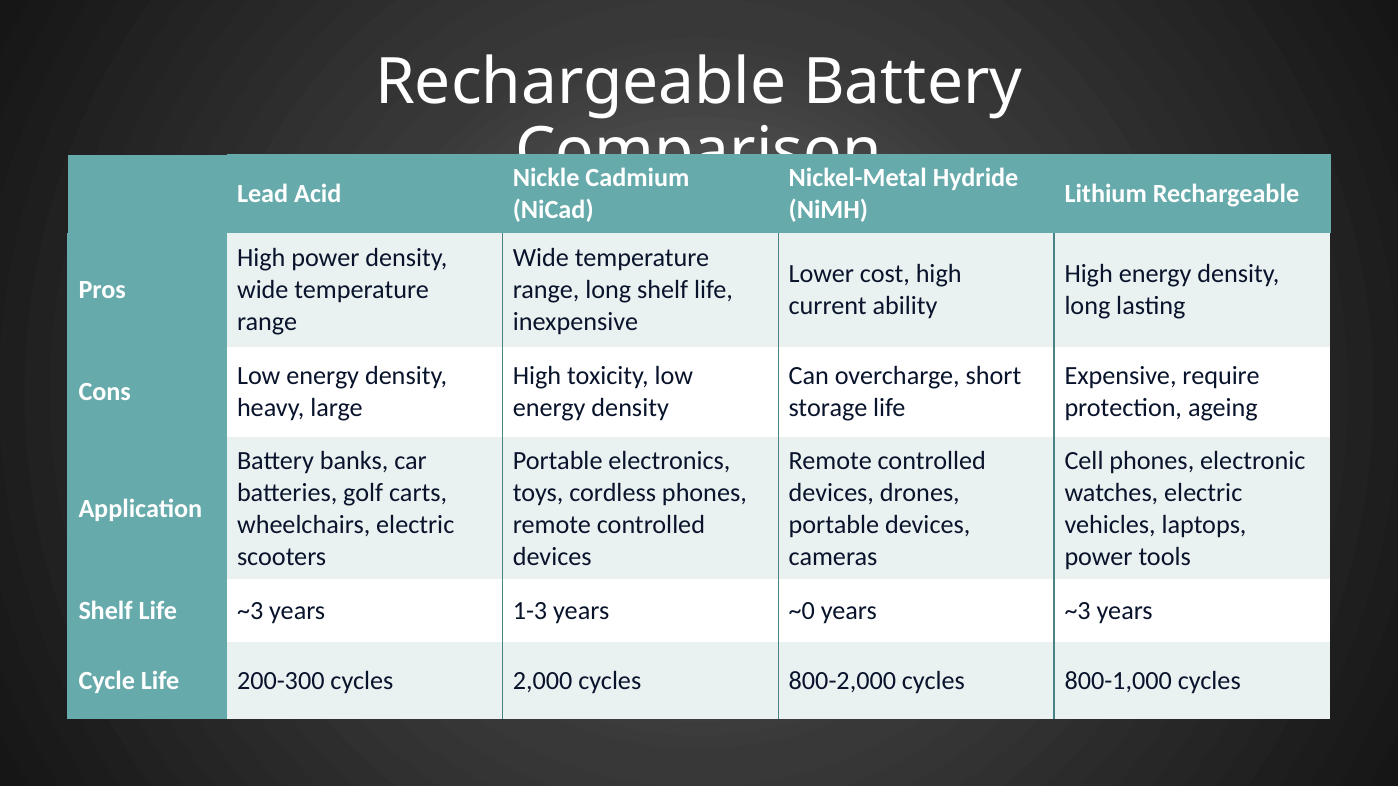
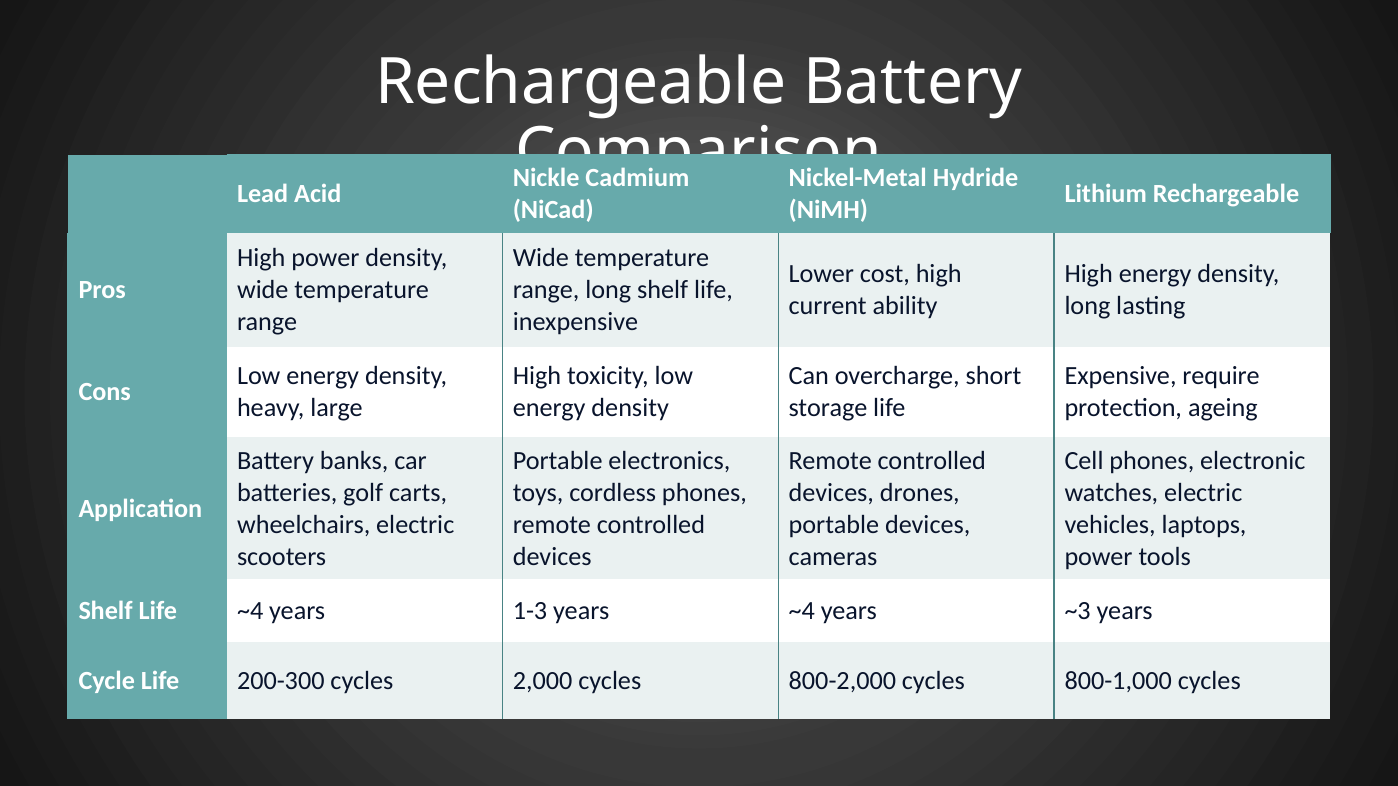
Life ~3: ~3 -> ~4 (250, 611)
years ~0: ~0 -> ~4 (802, 611)
